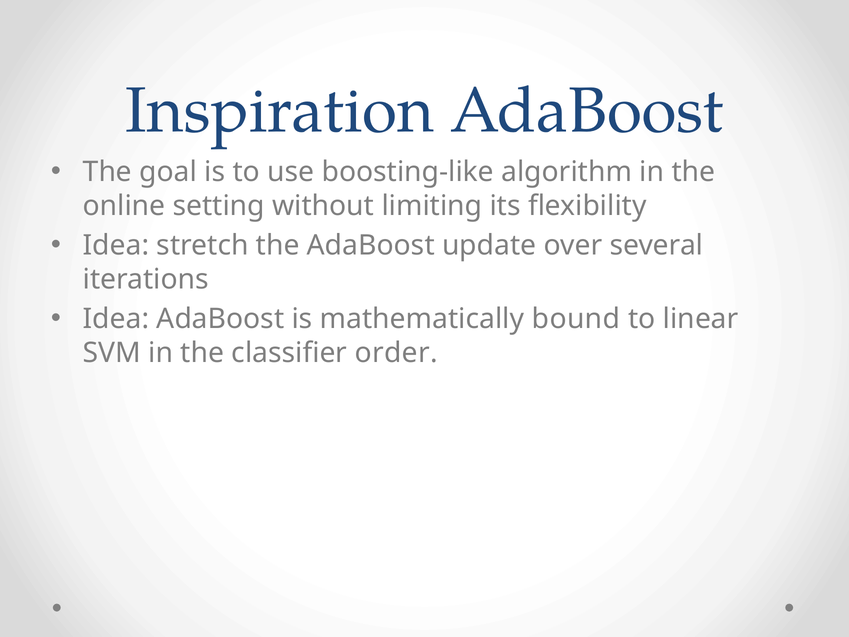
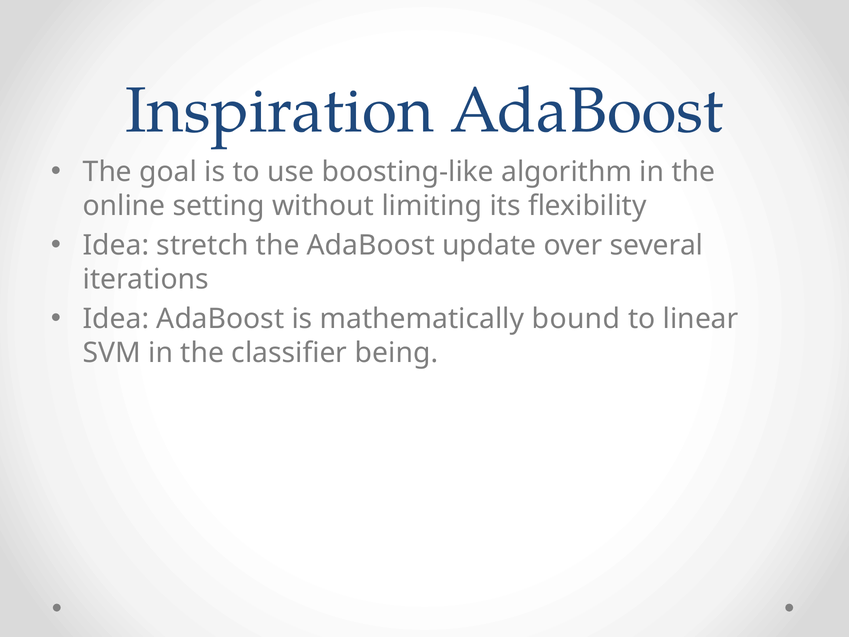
order: order -> being (396, 353)
